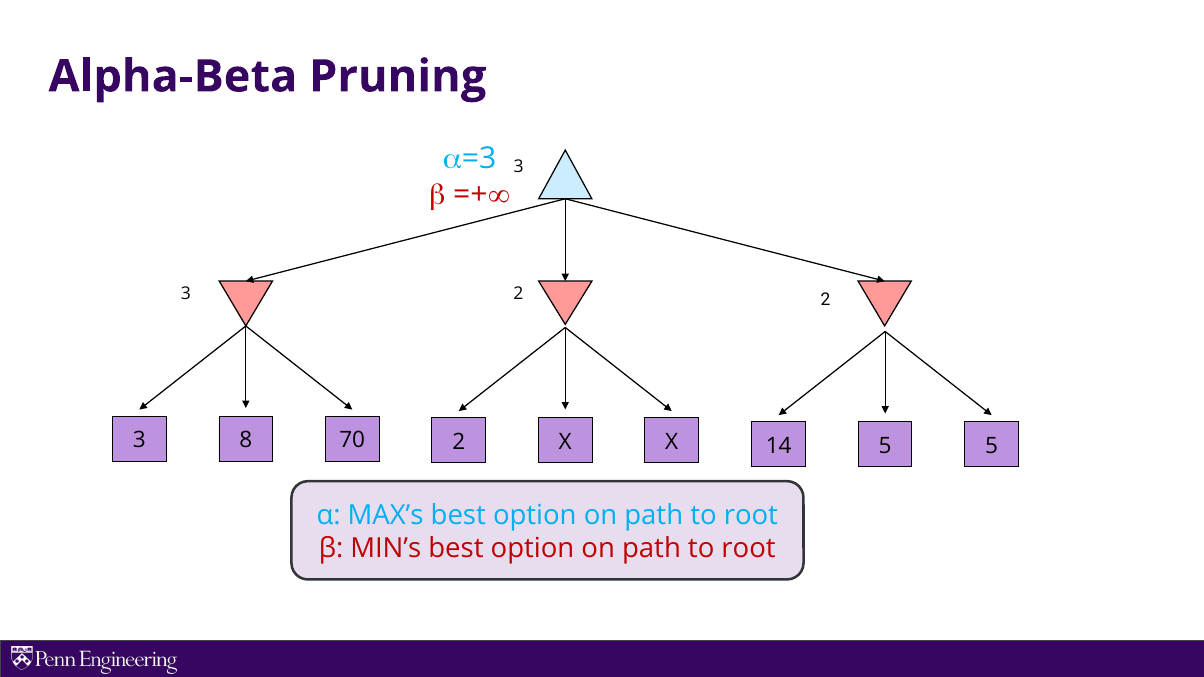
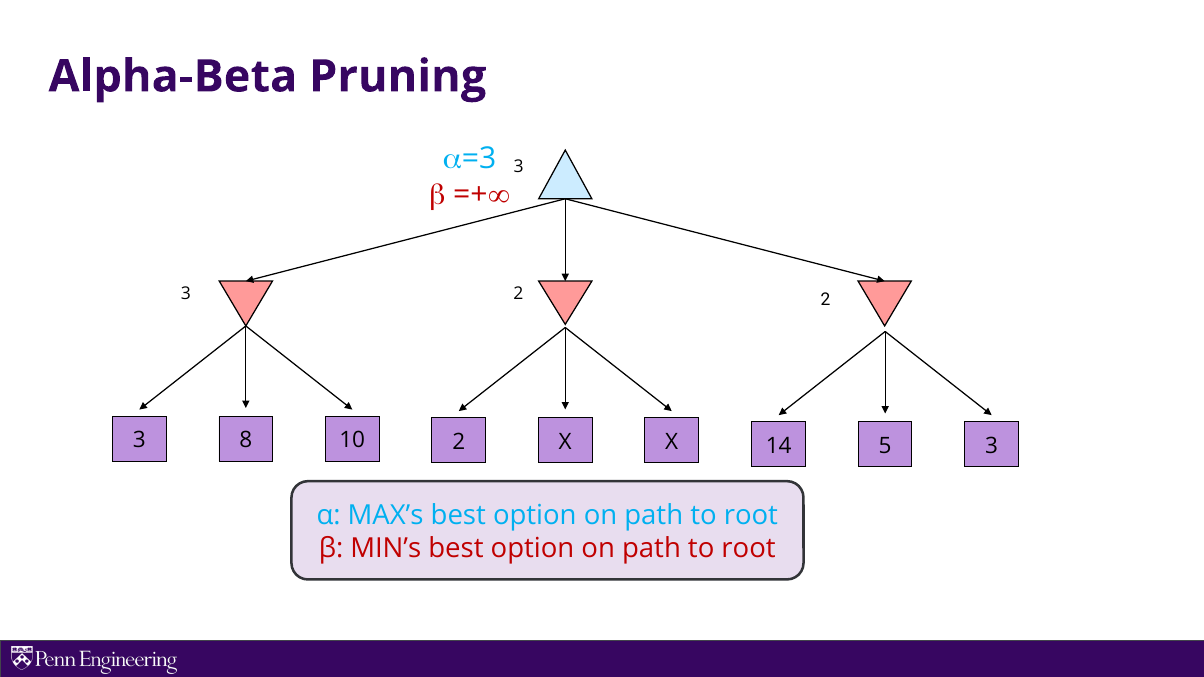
70: 70 -> 10 (352, 441)
5 5: 5 -> 3 (992, 446)
